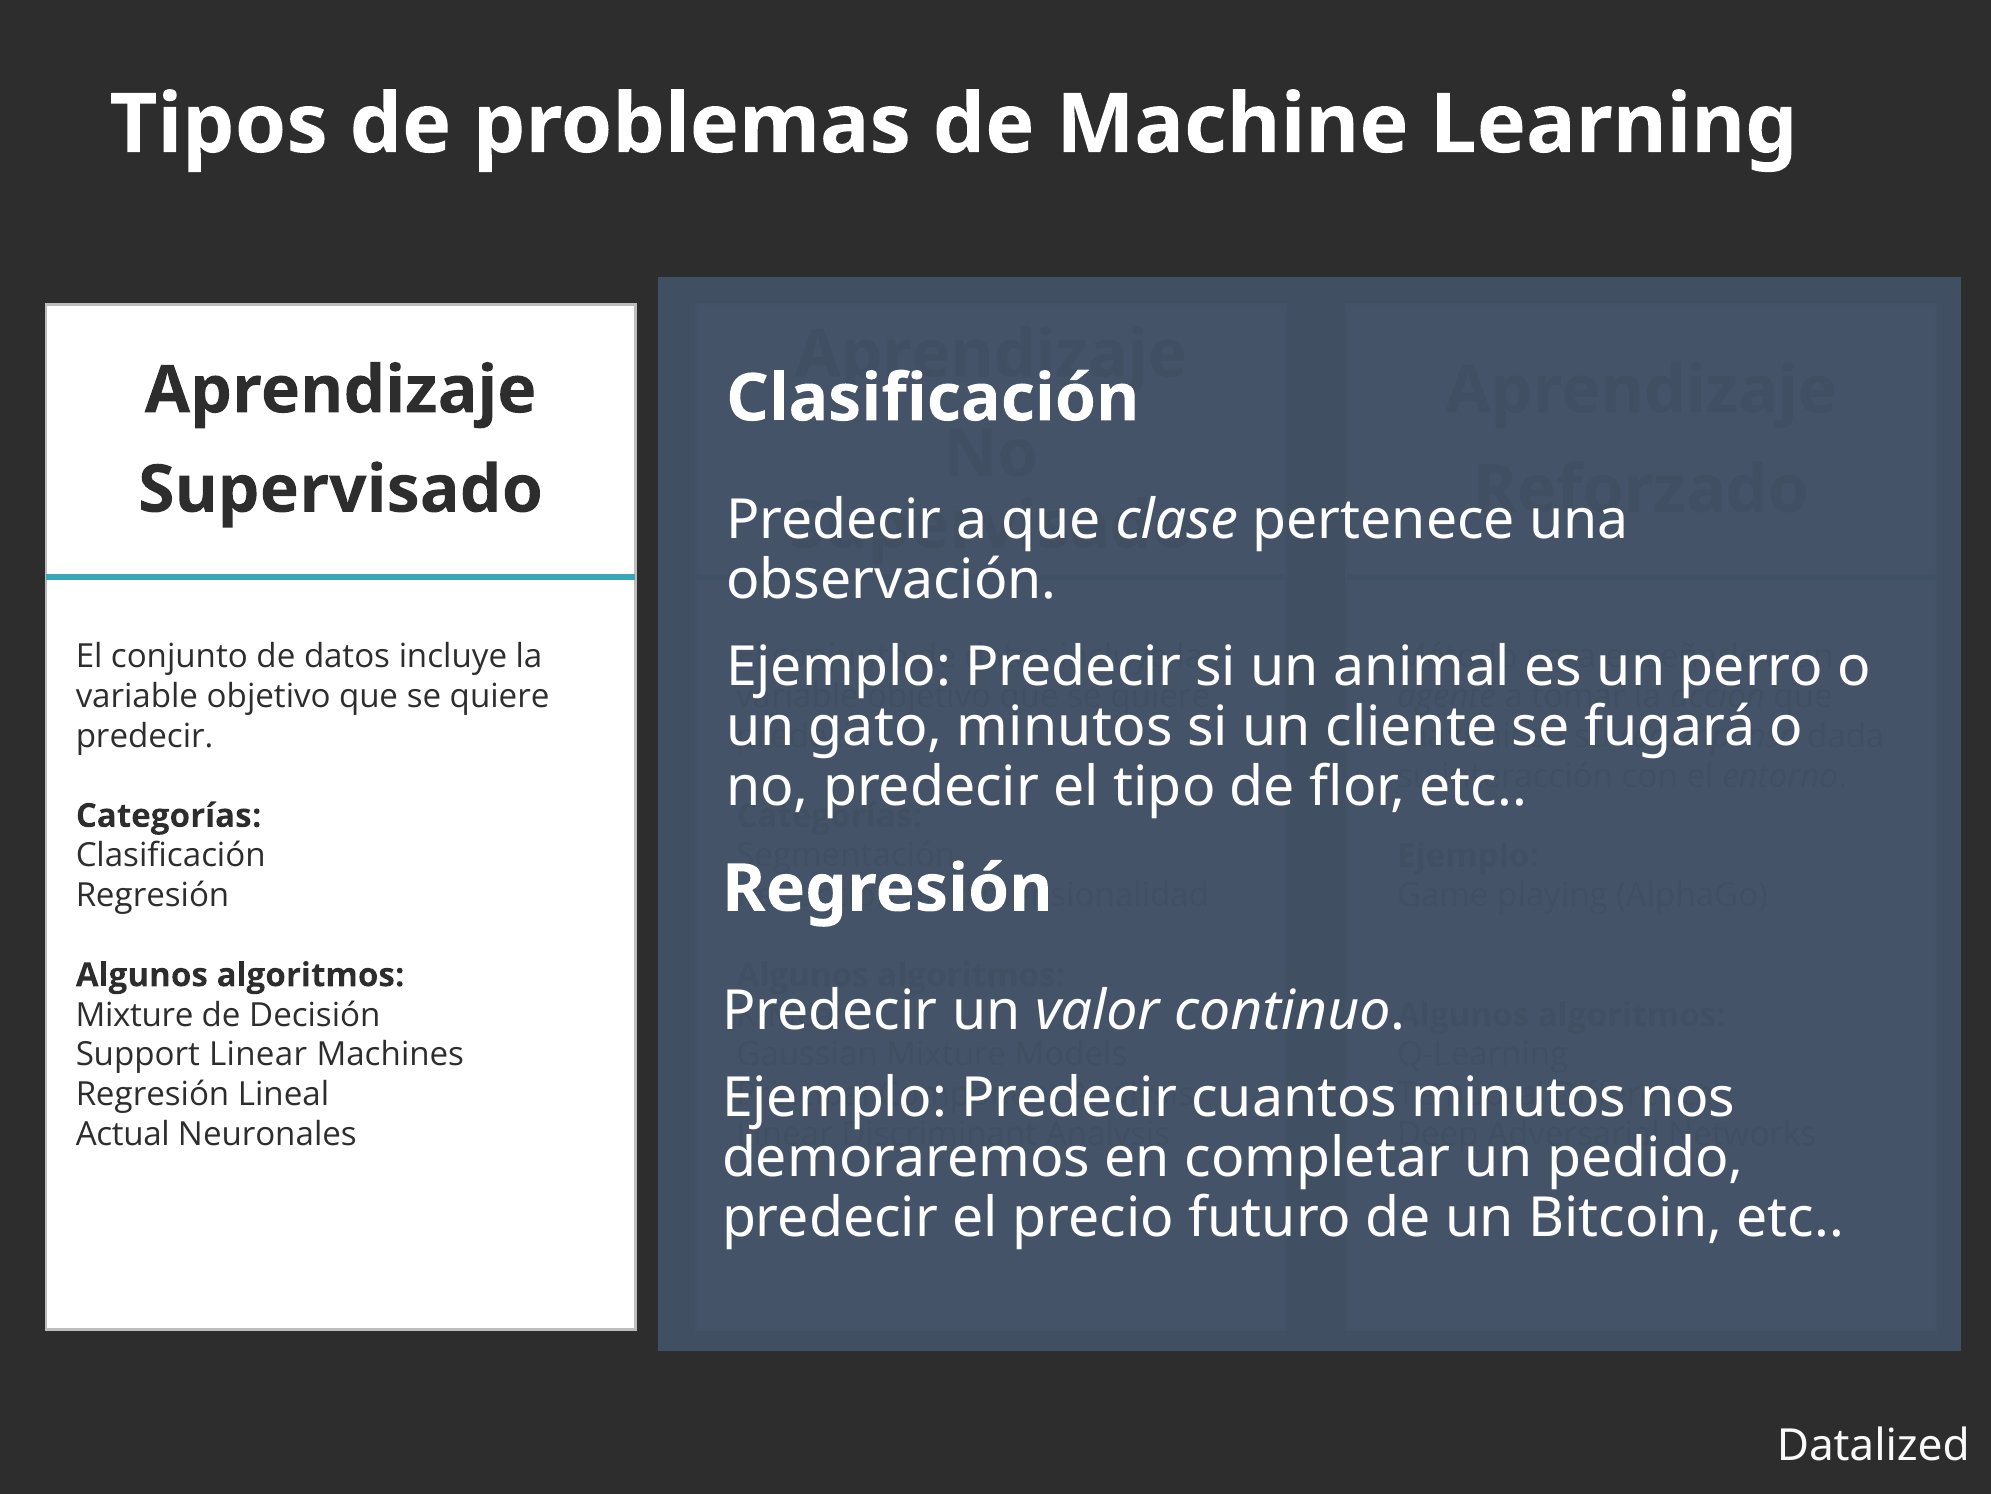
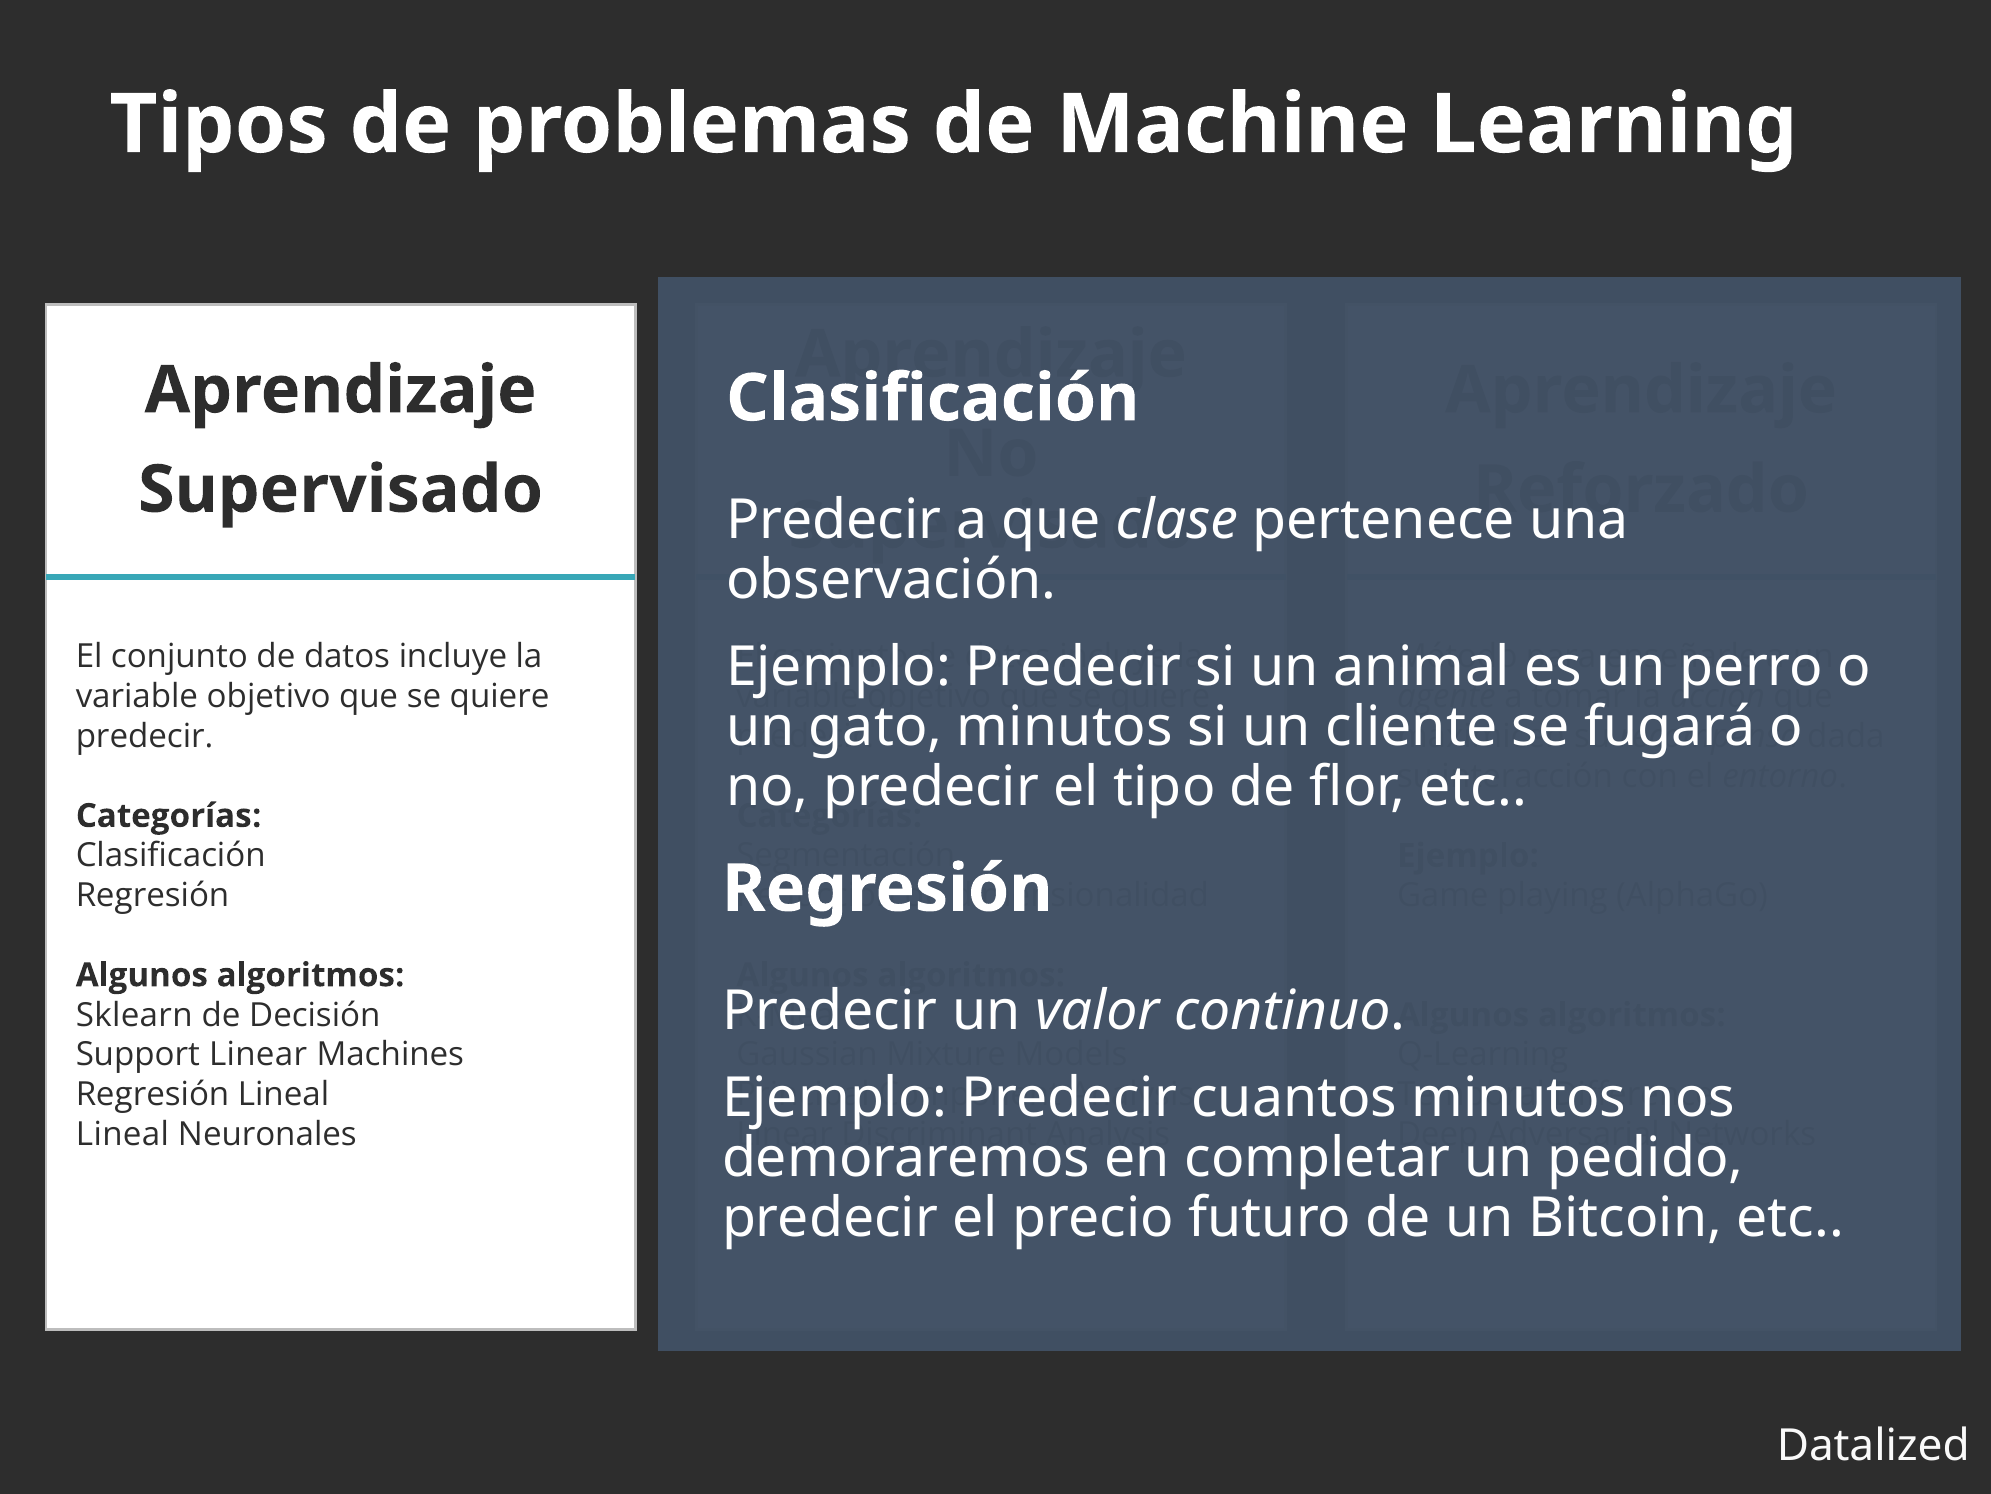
Mixture: Mixture -> Sklearn (134, 1015)
Actual: Actual -> Lineal (122, 1134)
